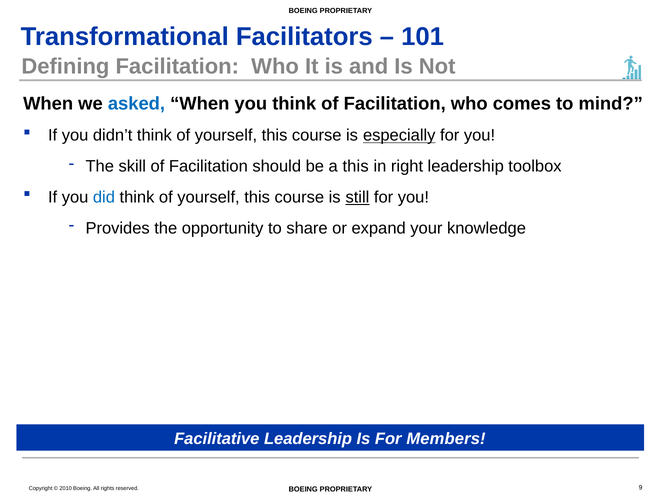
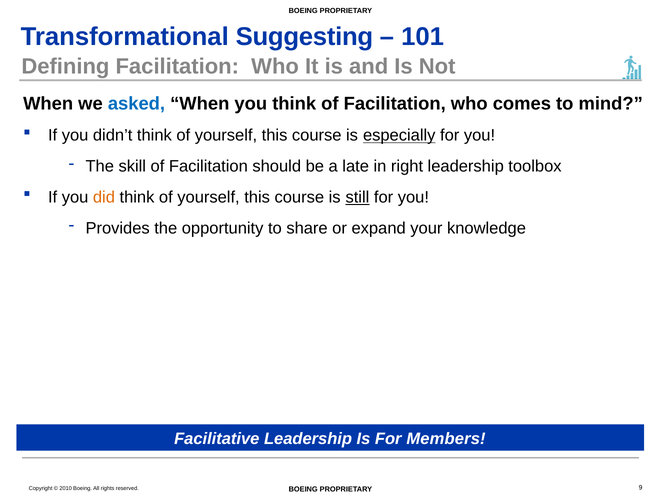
Facilitators: Facilitators -> Suggesting (304, 37)
a this: this -> late (356, 166)
did colour: blue -> orange (104, 197)
